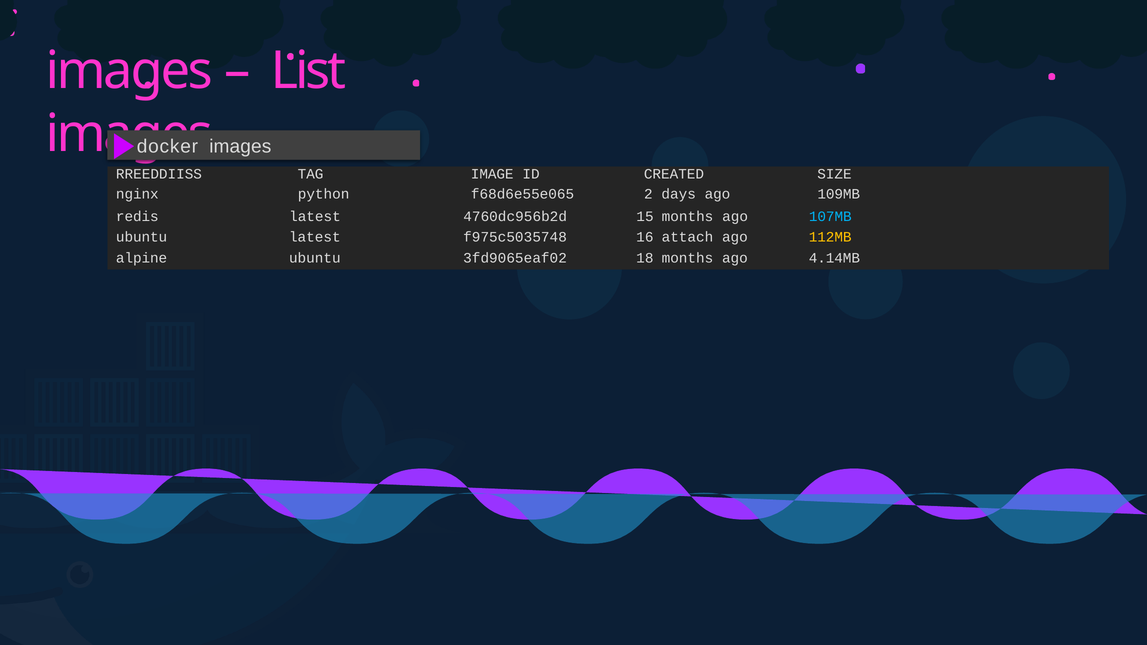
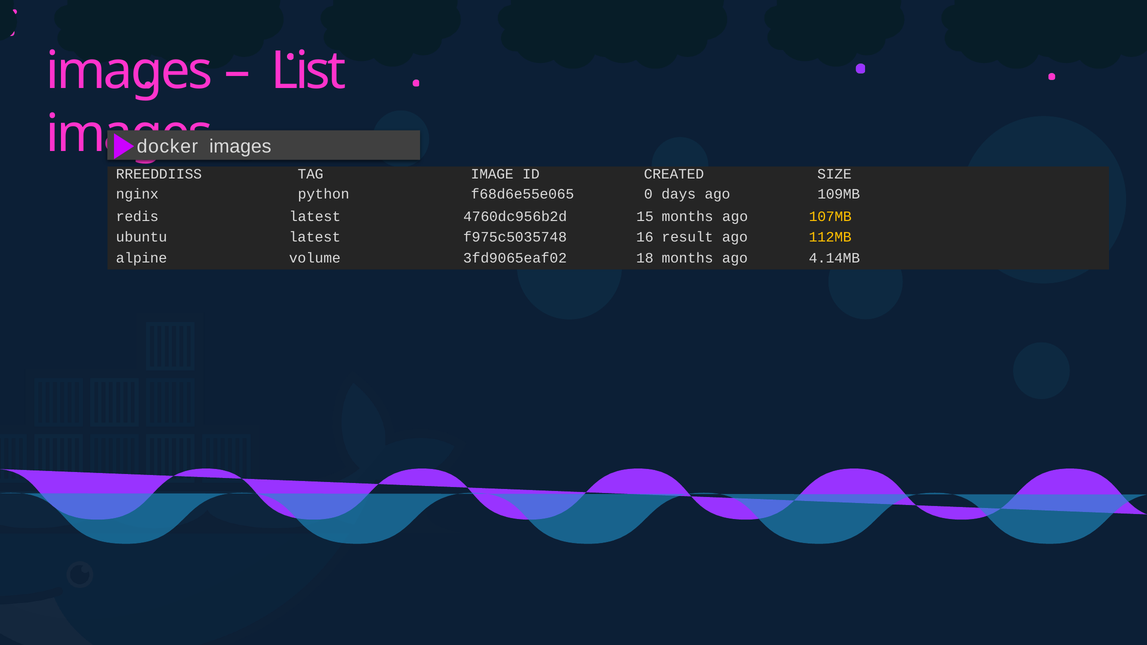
2: 2 -> 0 (648, 194)
107MB colour: light blue -> yellow (830, 217)
attach: attach -> result (687, 237)
alpine ubuntu: ubuntu -> volume (315, 258)
